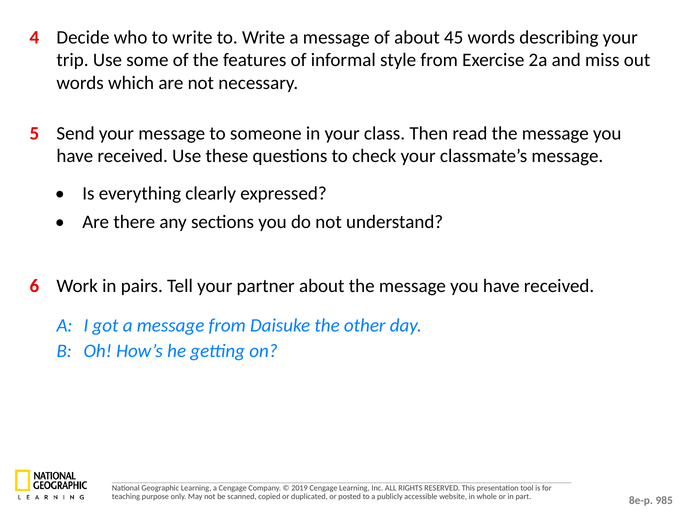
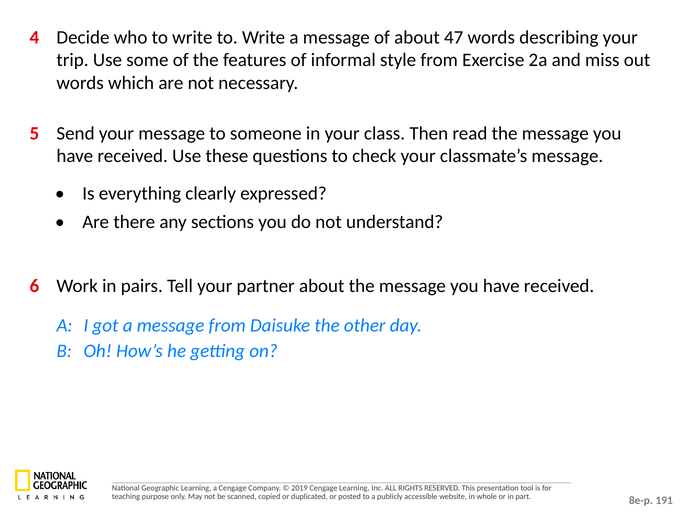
45: 45 -> 47 (454, 37)
985: 985 -> 191 (664, 501)
